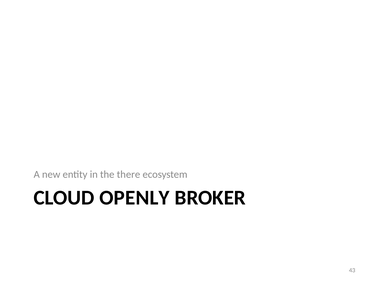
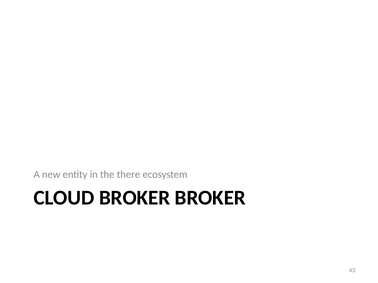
CLOUD OPENLY: OPENLY -> BROKER (135, 198)
